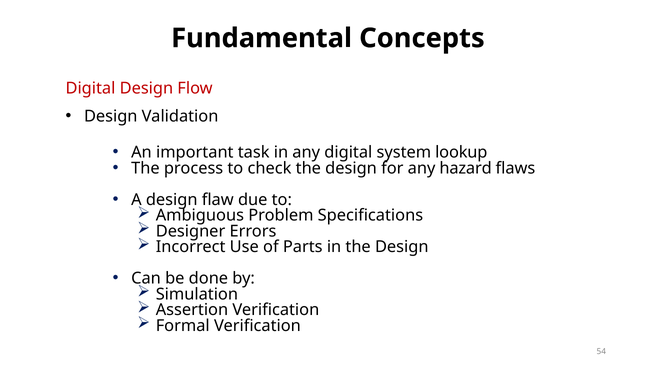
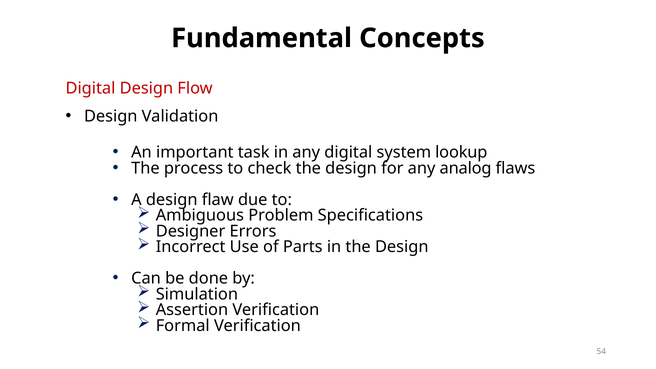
hazard: hazard -> analog (466, 168)
